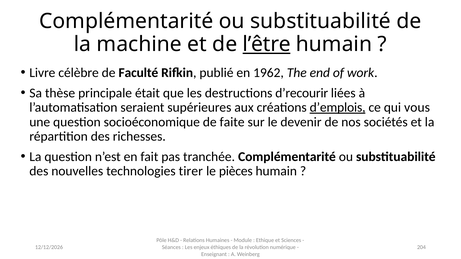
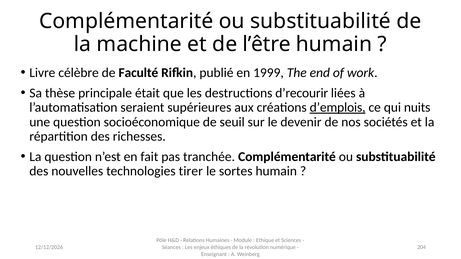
l’être underline: present -> none (267, 44)
1962: 1962 -> 1999 (268, 73)
vous: vous -> nuits (417, 108)
faite: faite -> seuil (232, 122)
pièces: pièces -> sortes (236, 171)
